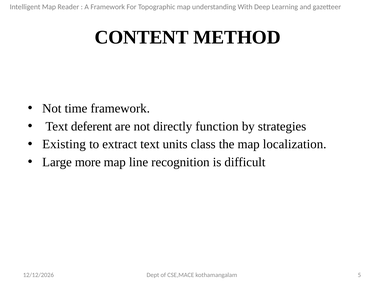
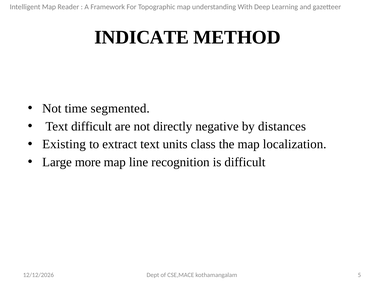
CONTENT: CONTENT -> INDICATE (142, 37)
time framework: framework -> segmented (120, 108)
Text deferent: deferent -> difficult (91, 126)
function: function -> negative (217, 126)
strategies: strategies -> distances (282, 126)
